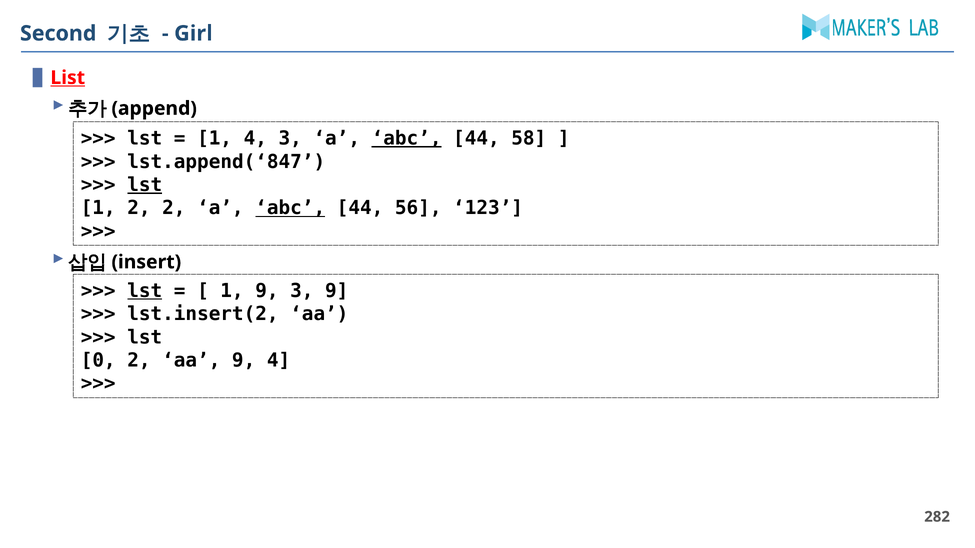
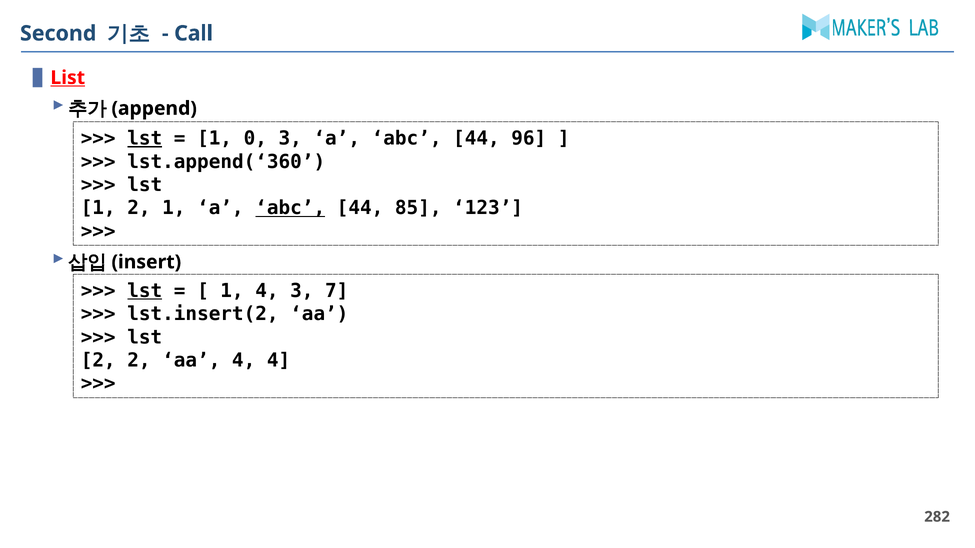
Girl: Girl -> Call (194, 33)
lst underline: none -> present (145, 139)
1 4: 4 -> 0 (255, 139)
abc underline: present -> none (407, 139)
58: 58 -> 96 (529, 139)
lst.append(‘847: lst.append(‘847 -> lst.append(‘360 (226, 162)
lst underline: present -> none (145, 185)
2 2: 2 -> 1 (174, 208)
56: 56 -> 85 (418, 208)
1 9: 9 -> 4 (267, 291)
3 9: 9 -> 7 (337, 291)
0: 0 -> 2 (98, 361)
aa 9: 9 -> 4 (244, 361)
